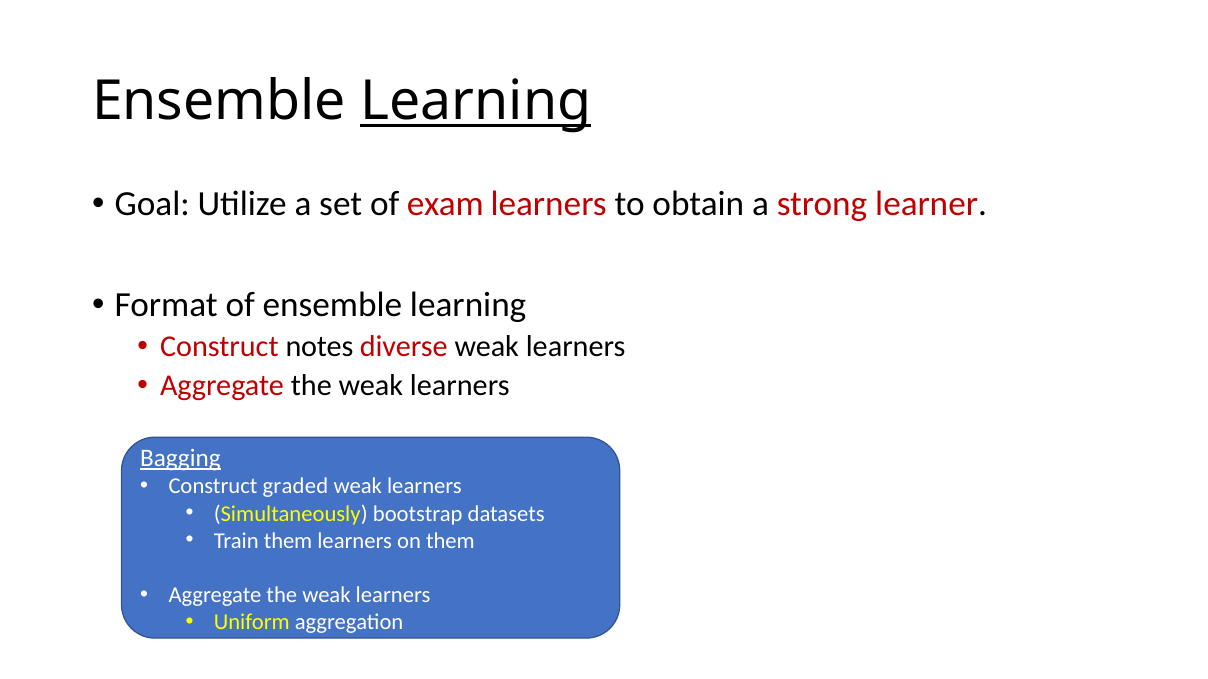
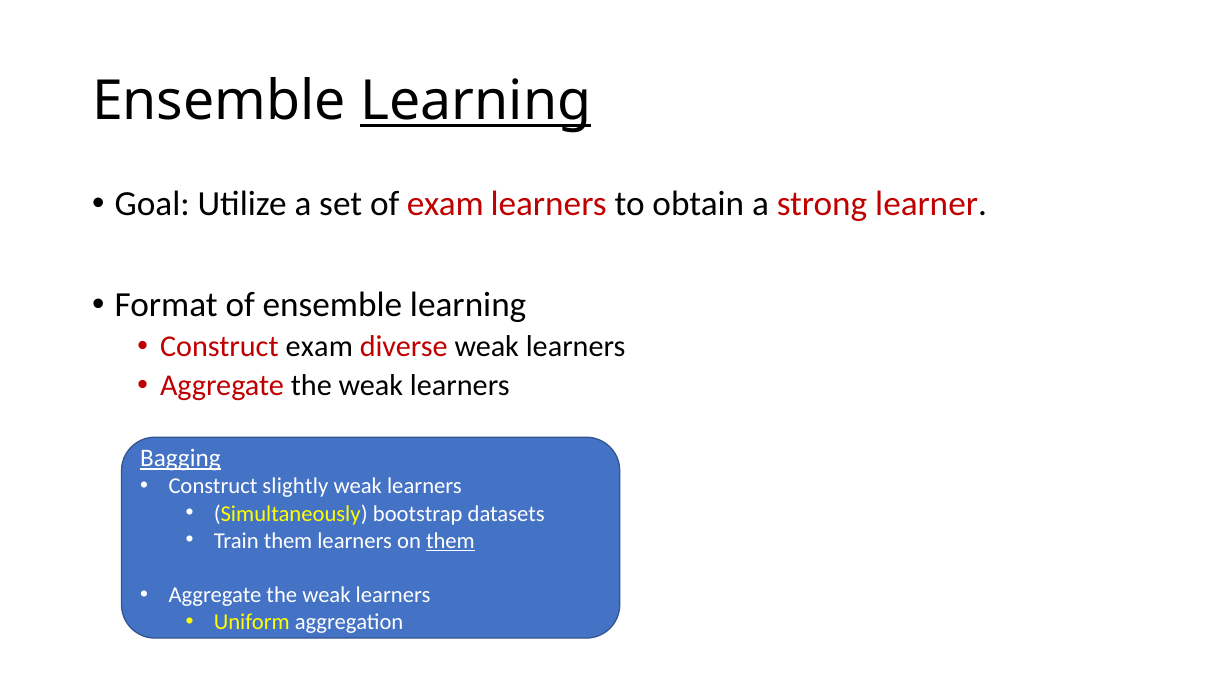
Construct notes: notes -> exam (319, 347)
graded: graded -> slightly (295, 487)
them underline: none -> present (450, 541)
